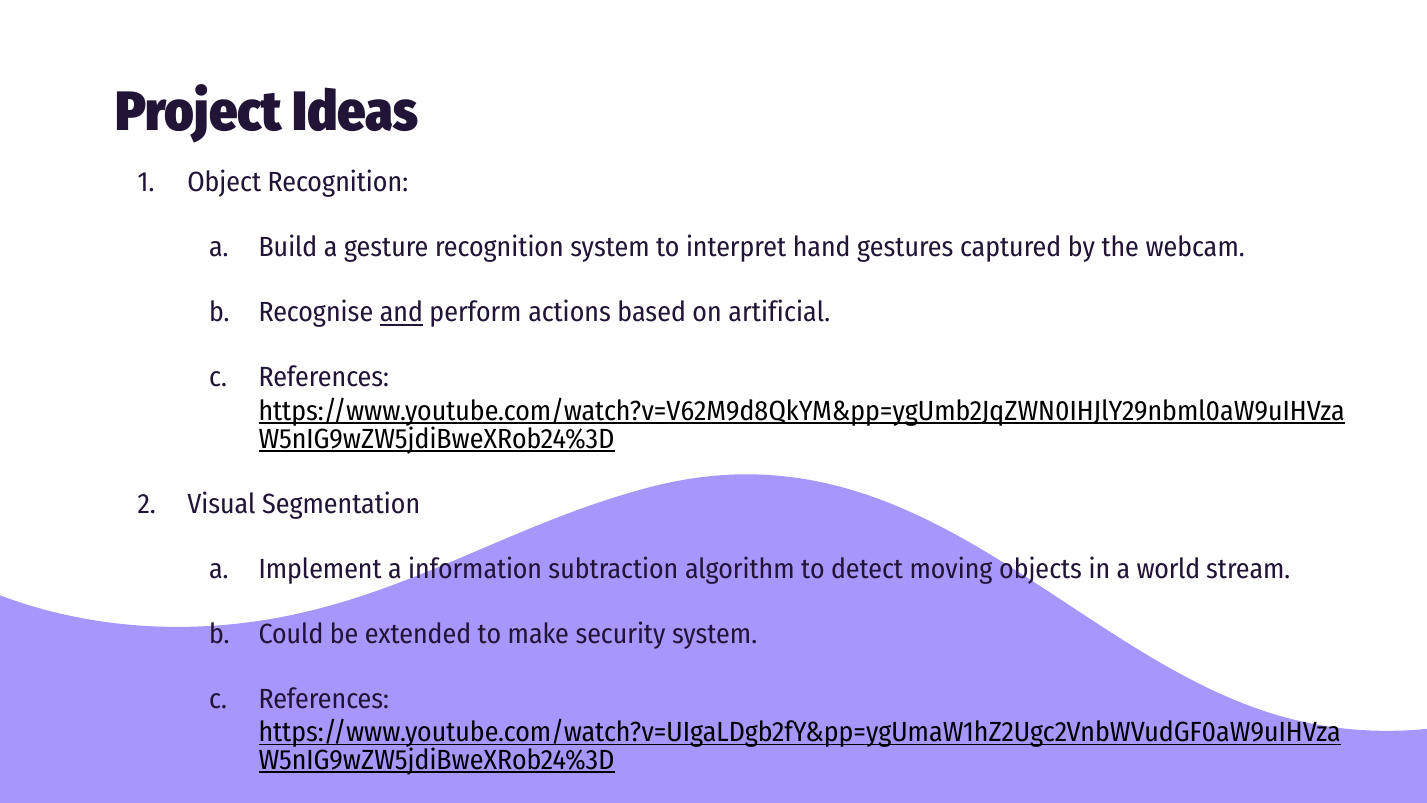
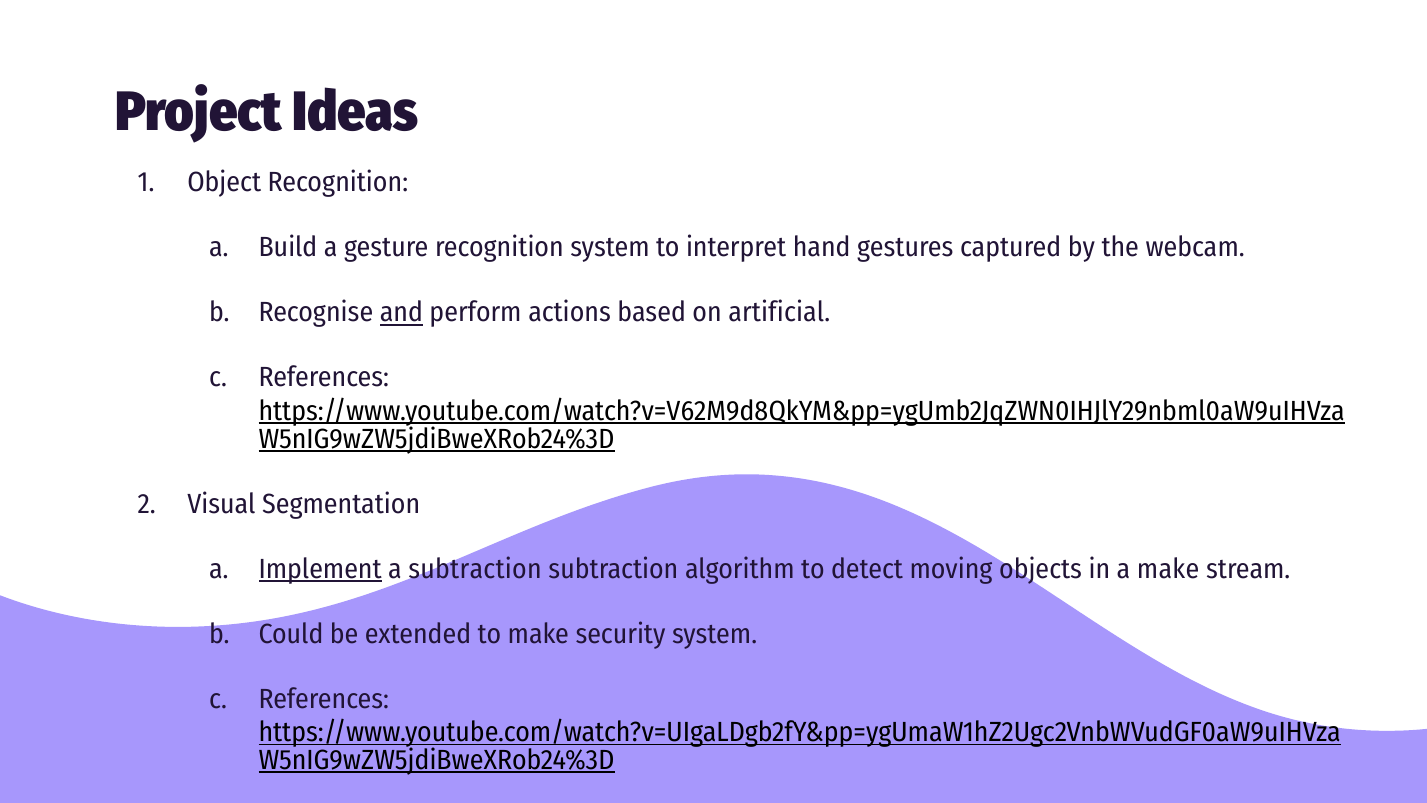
Implement underline: none -> present (320, 569)
a information: information -> subtraction (475, 569)
a world: world -> make (1168, 569)
